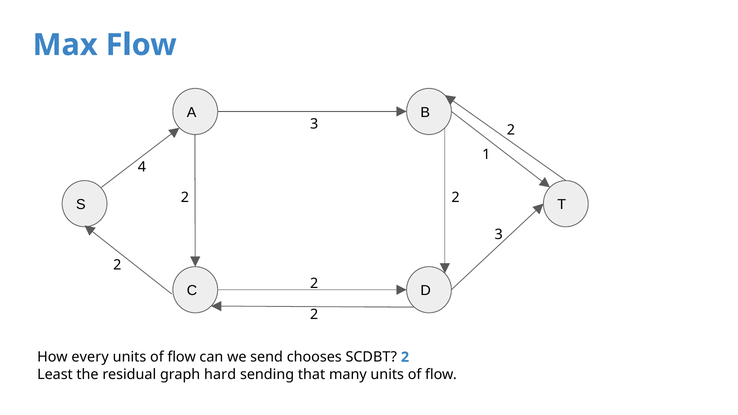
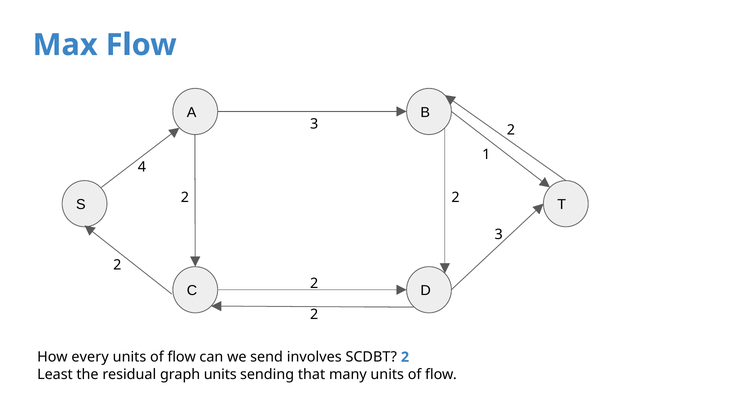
chooses: chooses -> involves (314, 357)
graph hard: hard -> units (220, 374)
